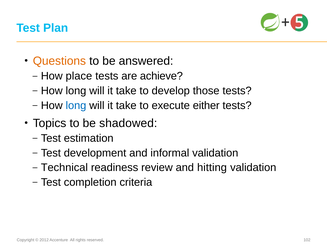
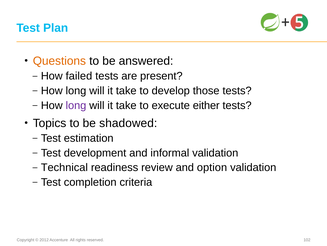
place: place -> failed (79, 76)
achieve: achieve -> present (161, 76)
long colour: blue -> purple (76, 105)
hitting: hitting -> option (212, 167)
